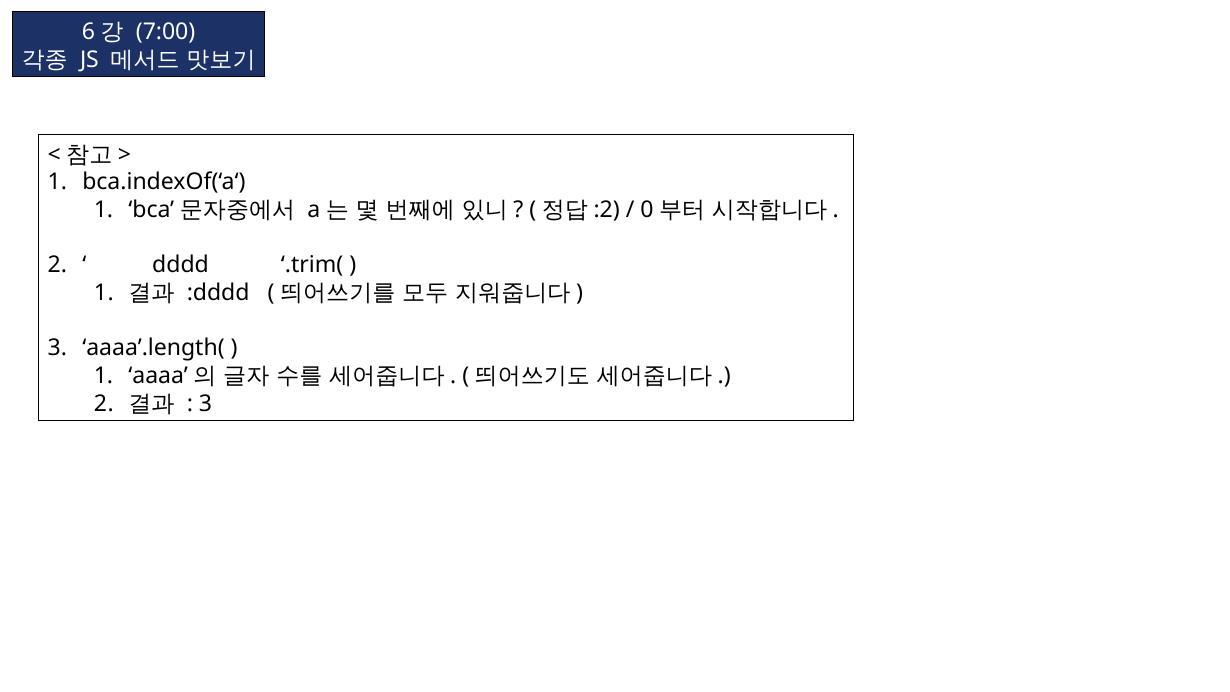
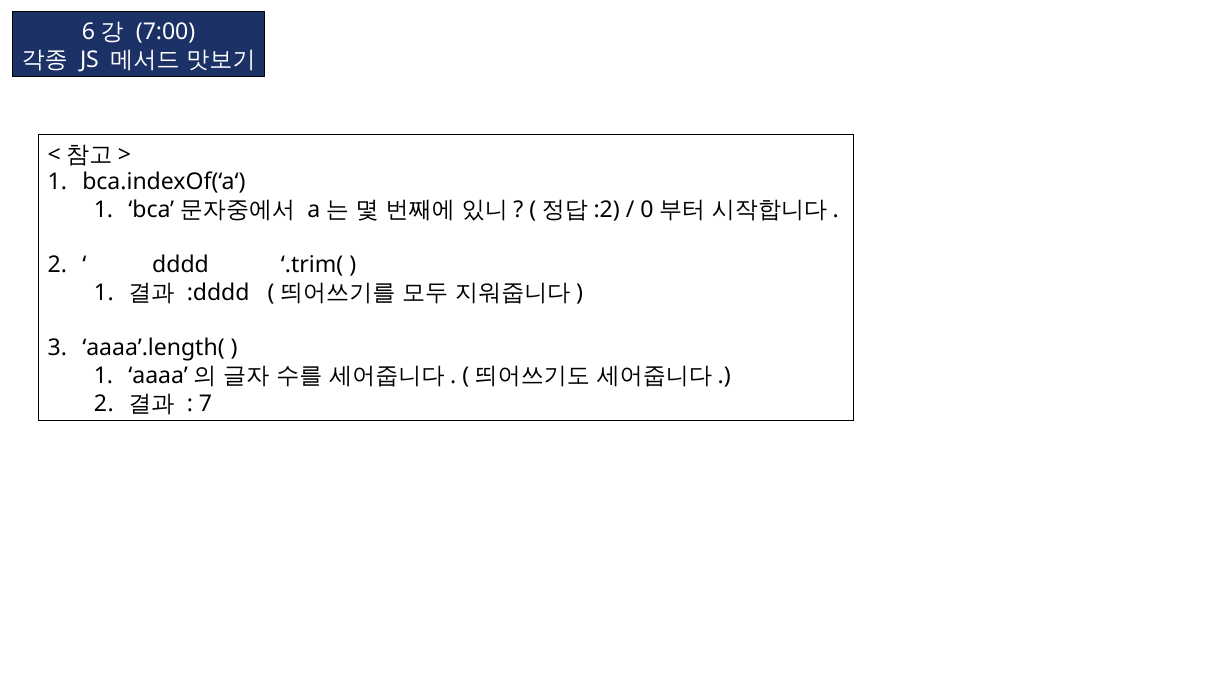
3: 3 -> 7 (206, 403)
